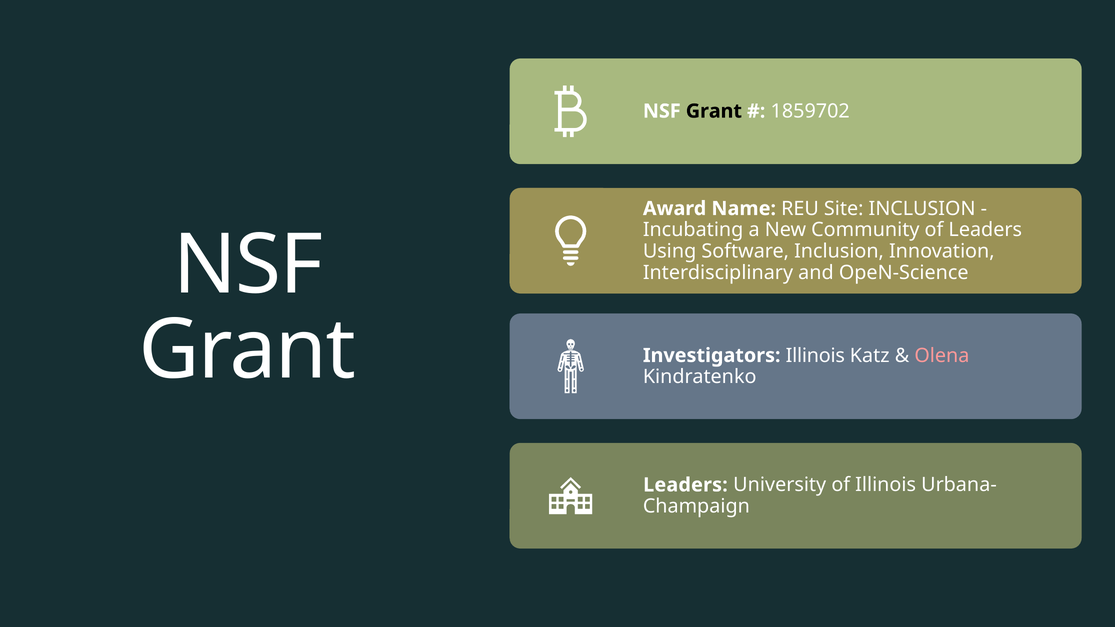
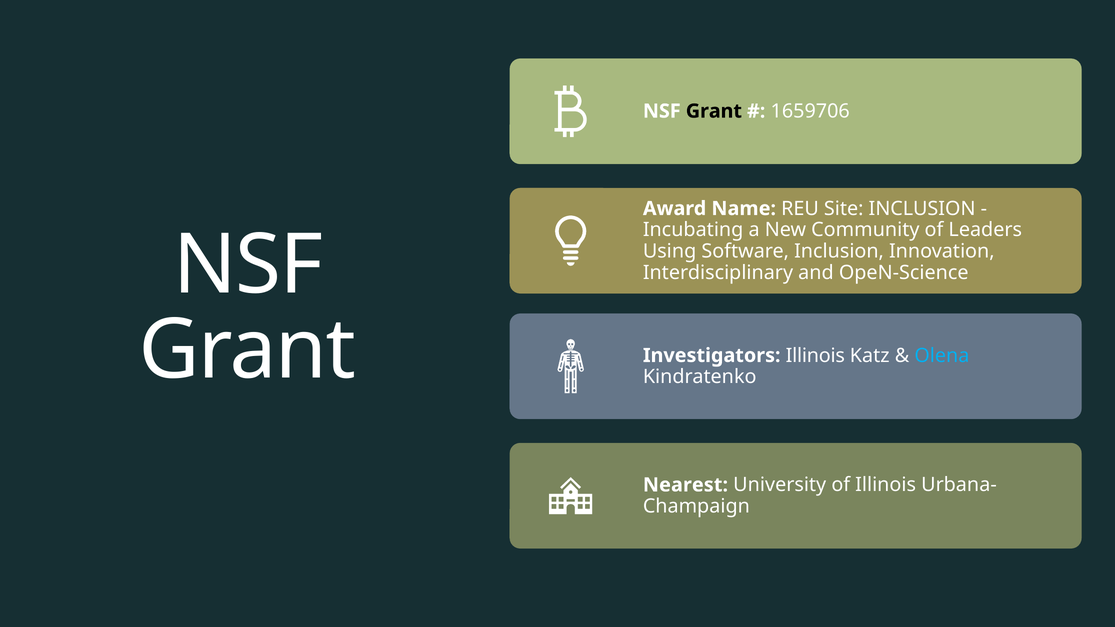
1859702: 1859702 -> 1659706 (810, 111)
Olena colour: pink -> light blue (942, 356)
Leaders: Leaders -> Nearest (685, 485)
